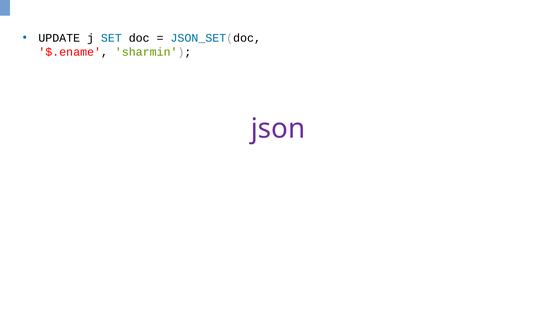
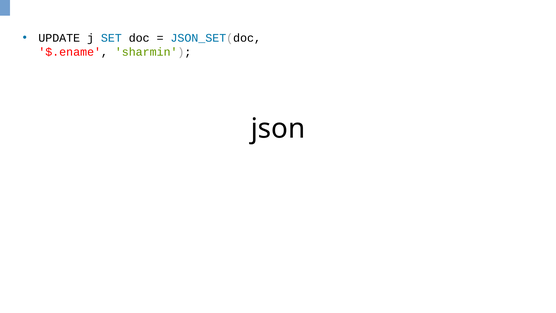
json colour: purple -> black (278, 128)
